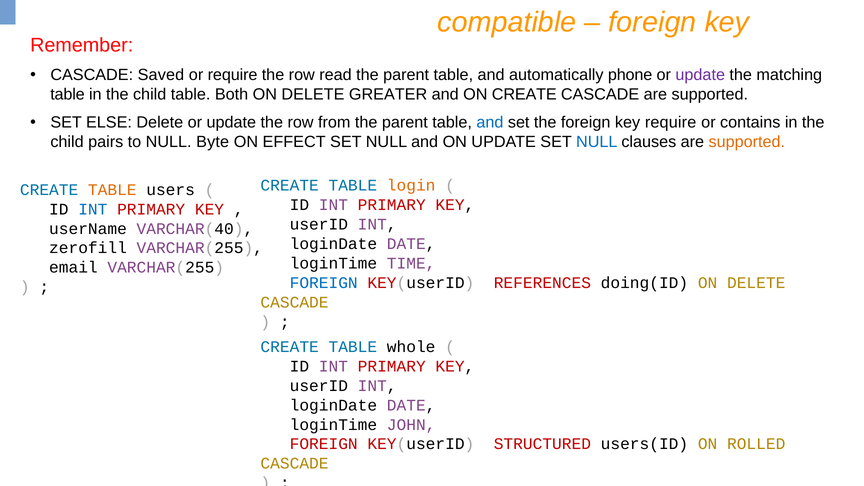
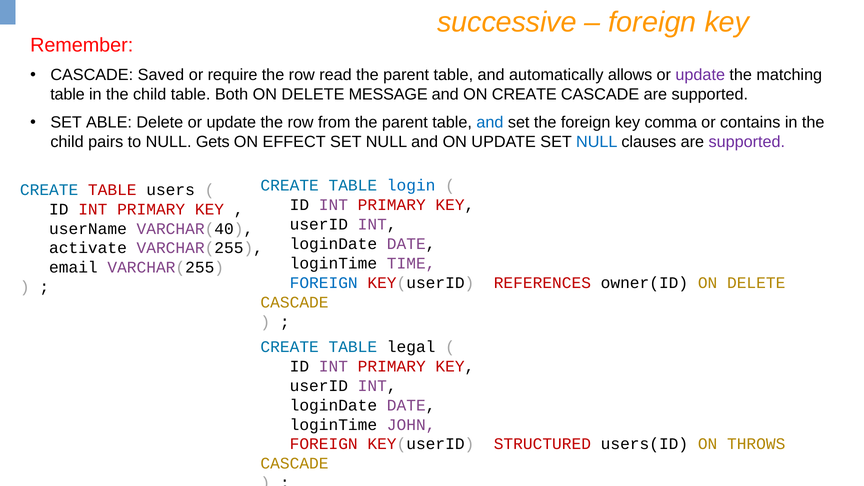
compatible: compatible -> successive (507, 22)
phone: phone -> allows (630, 75)
GREATER: GREATER -> MESSAGE (388, 95)
ELSE: ELSE -> ABLE (109, 123)
key require: require -> comma (671, 123)
Byte: Byte -> Gets (213, 142)
supported colour: orange -> purple (747, 142)
login colour: orange -> blue (411, 186)
TABLE colour: orange -> red (112, 190)
INT colour: blue -> red (93, 209)
zerofill: zerofill -> activate (88, 248)
doing(ID: doing(ID -> owner(ID (644, 283)
whole: whole -> legal (411, 347)
ROLLED: ROLLED -> THROWS (756, 444)
